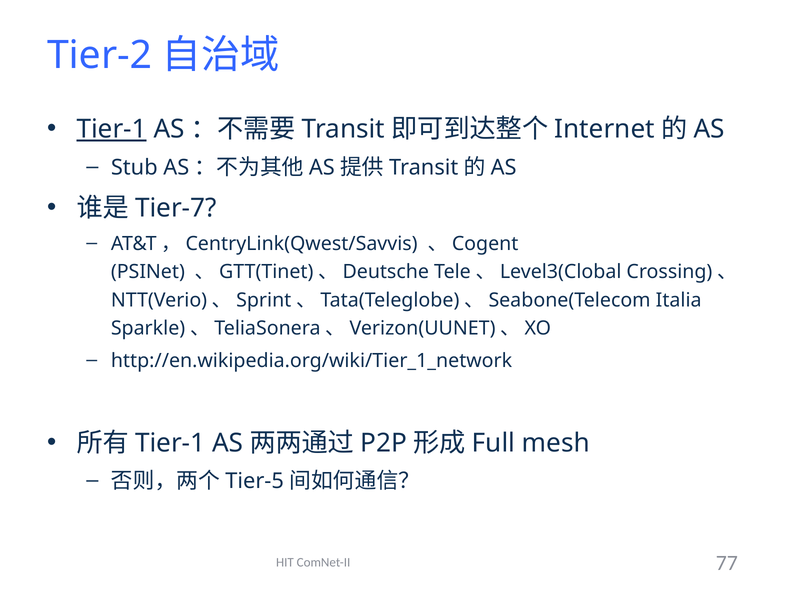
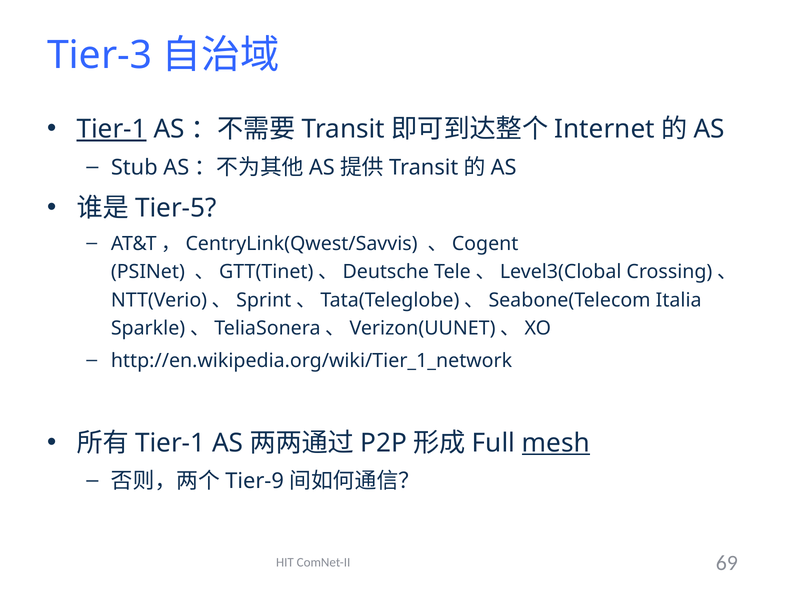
Tier-2: Tier-2 -> Tier-3 (100, 55)
Tier-7: Tier-7 -> Tier-5 (176, 208)
mesh underline: none -> present (556, 443)
Tier-5: Tier-5 -> Tier-9 (255, 481)
77: 77 -> 69 (727, 563)
